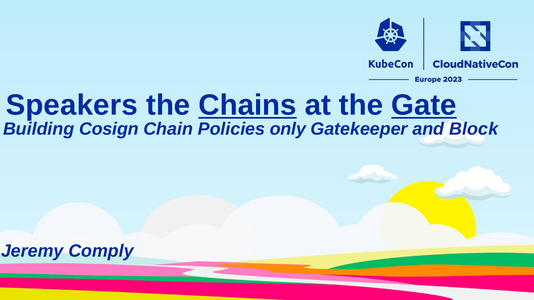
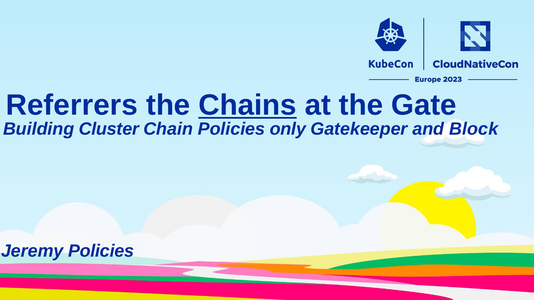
Speakers: Speakers -> Referrers (72, 105)
Gate underline: present -> none (424, 105)
Cosign: Cosign -> Cluster (109, 129)
Jeremy Comply: Comply -> Policies (101, 251)
